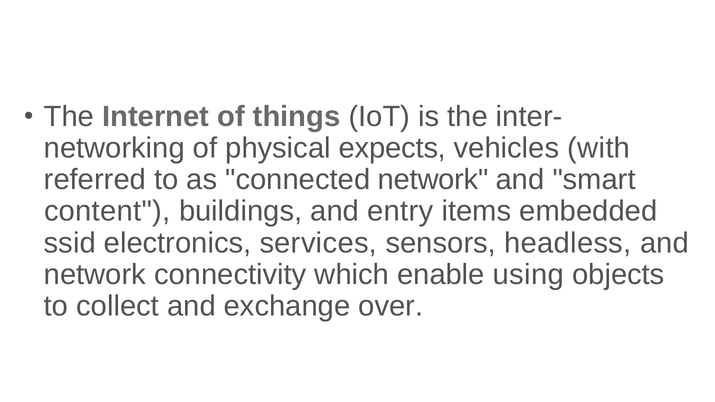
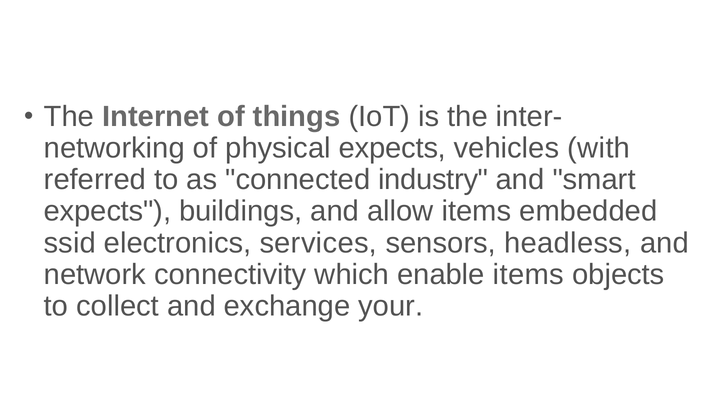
connected network: network -> industry (433, 180)
content: content -> expects (108, 211)
entry: entry -> allow (400, 211)
enable using: using -> items (528, 274)
over: over -> your (391, 306)
